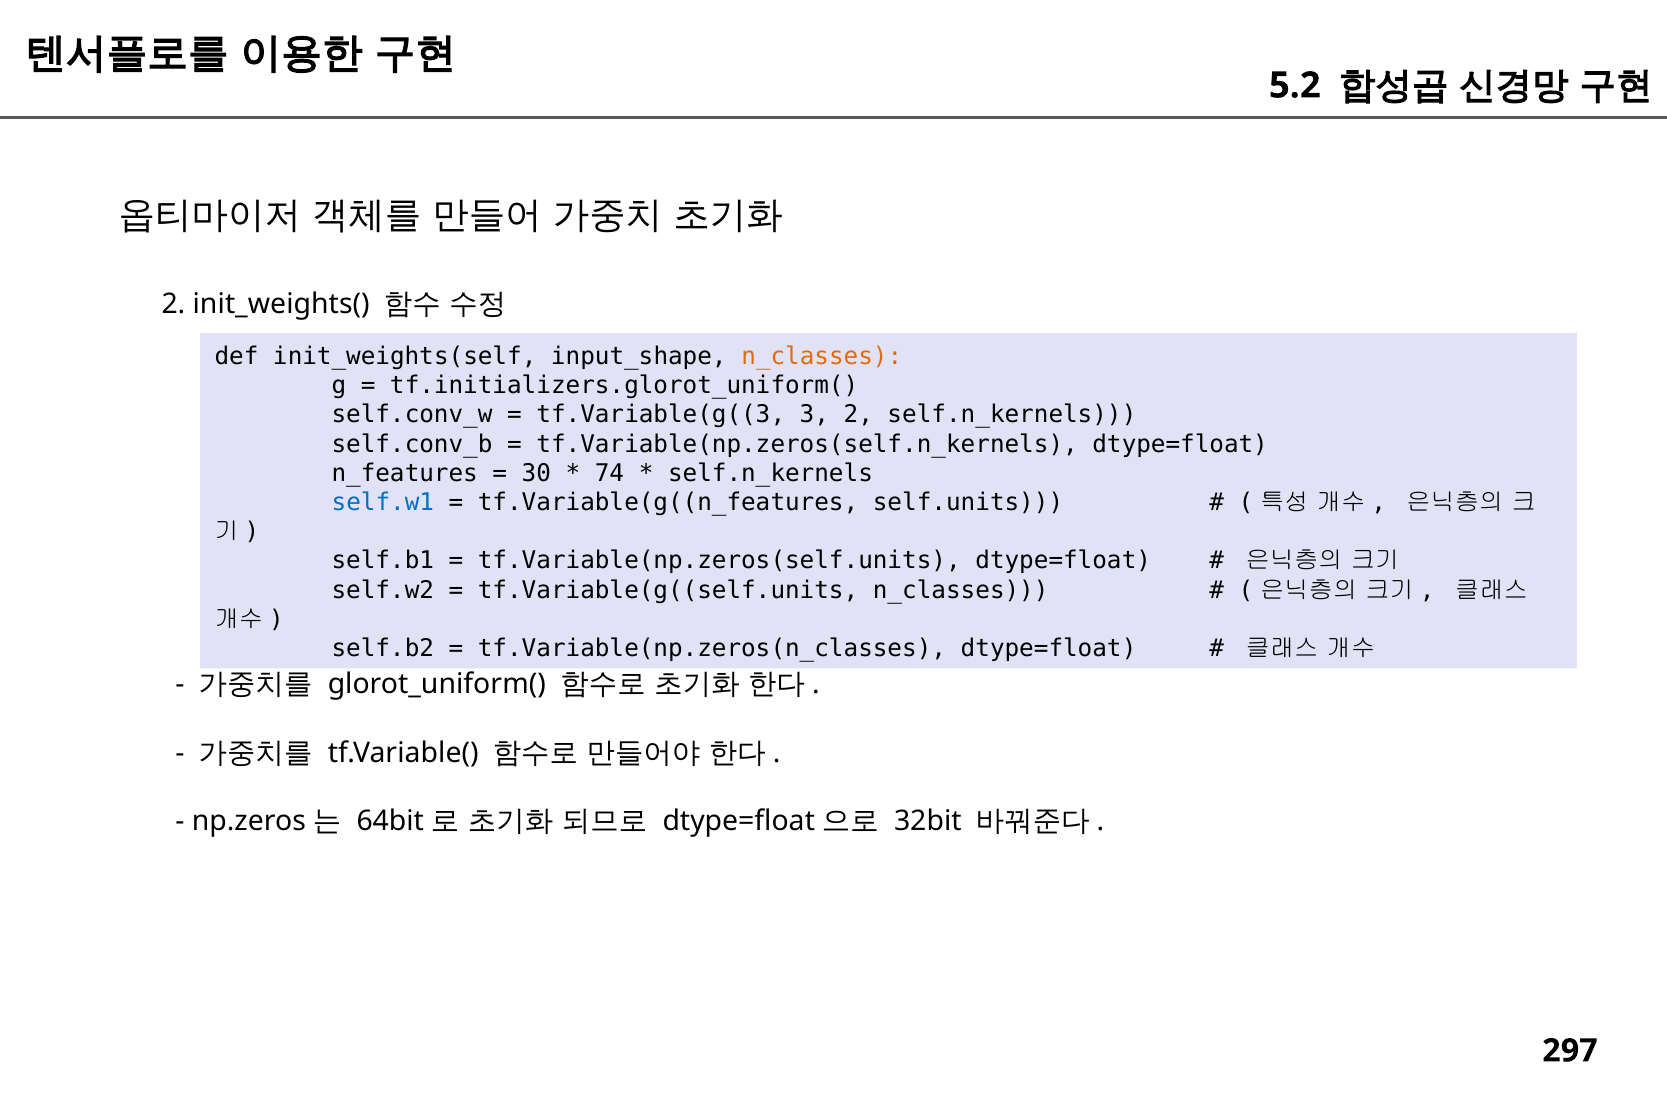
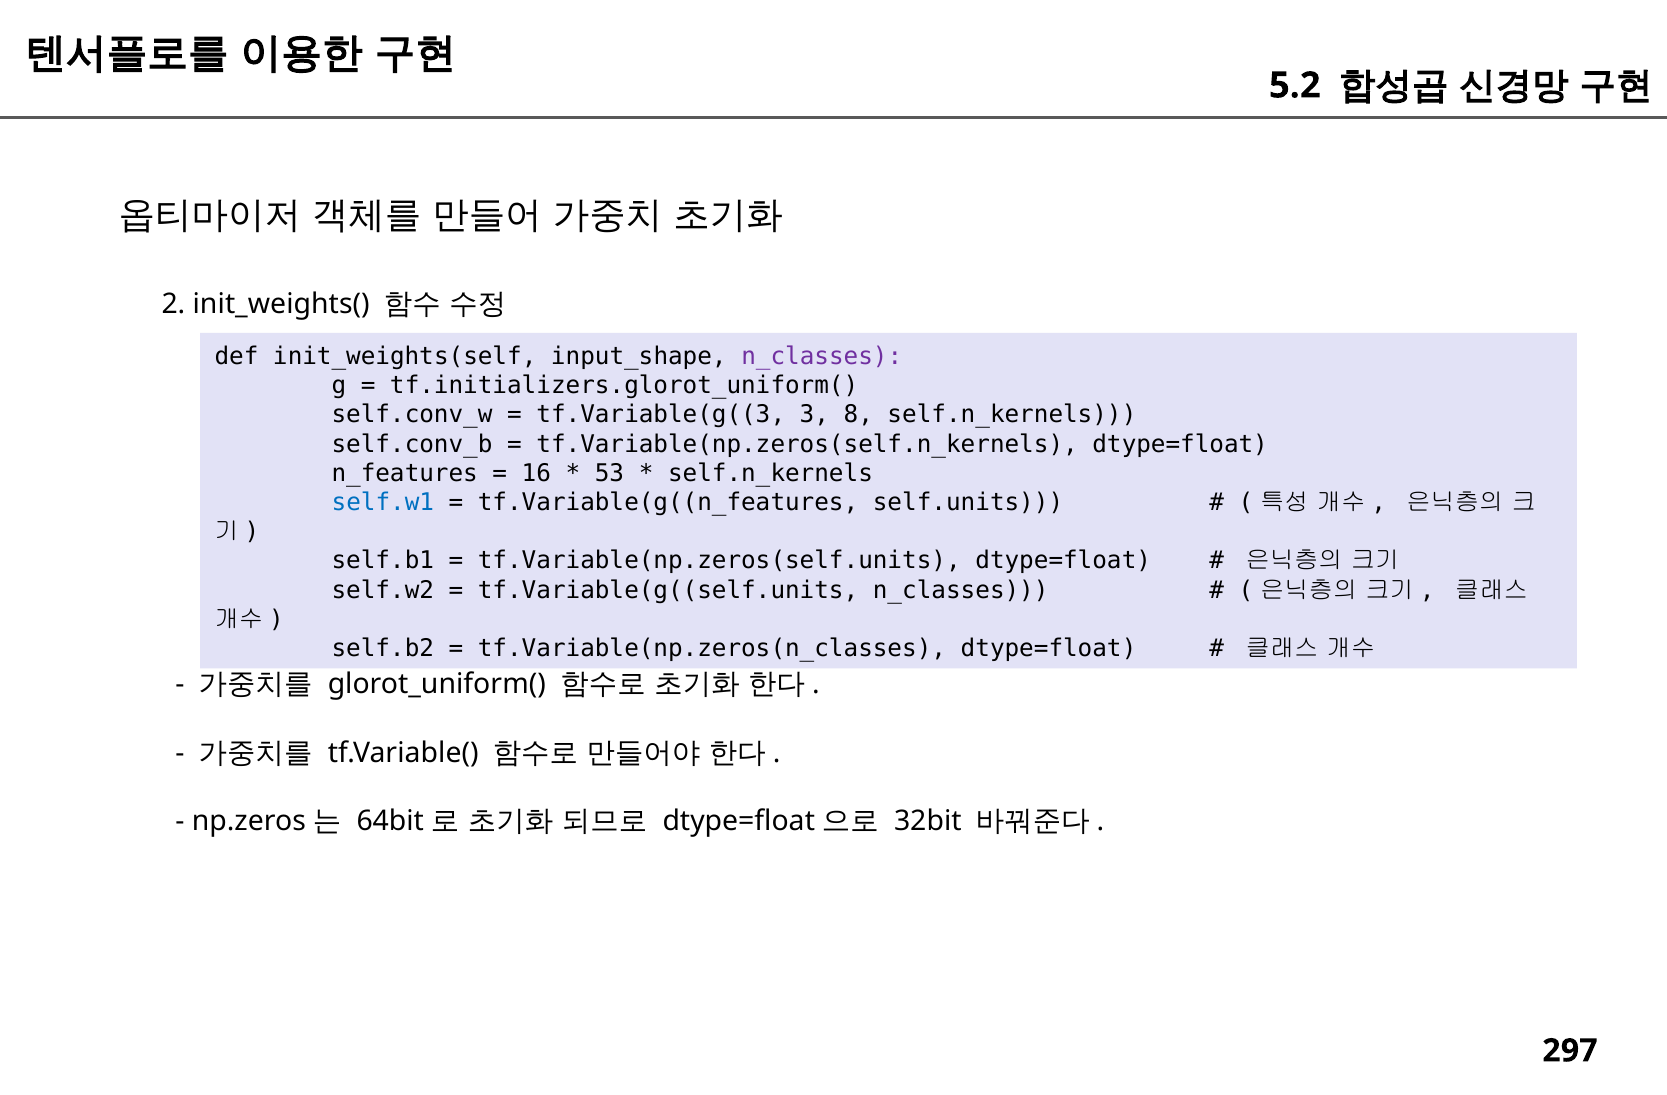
n_classes colour: orange -> purple (822, 356)
3 2: 2 -> 8 (858, 415)
30: 30 -> 16 (536, 473)
74: 74 -> 53 (610, 473)
